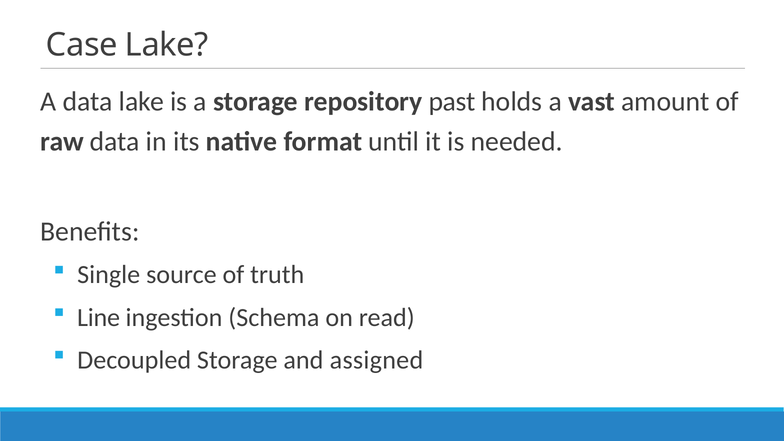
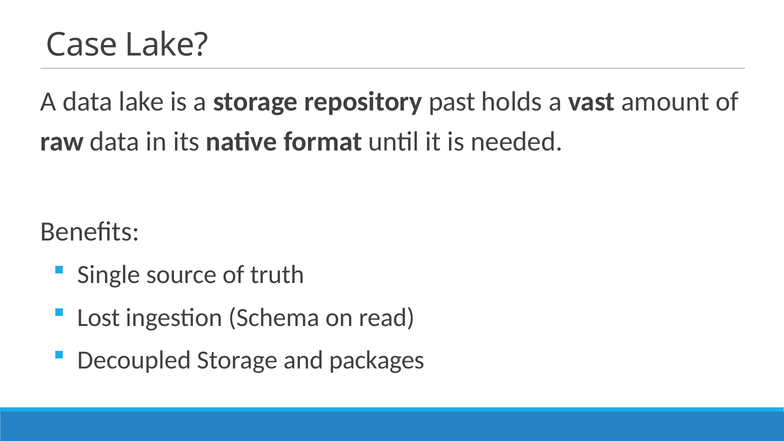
Line: Line -> Lost (99, 317)
assigned: assigned -> packages (377, 360)
